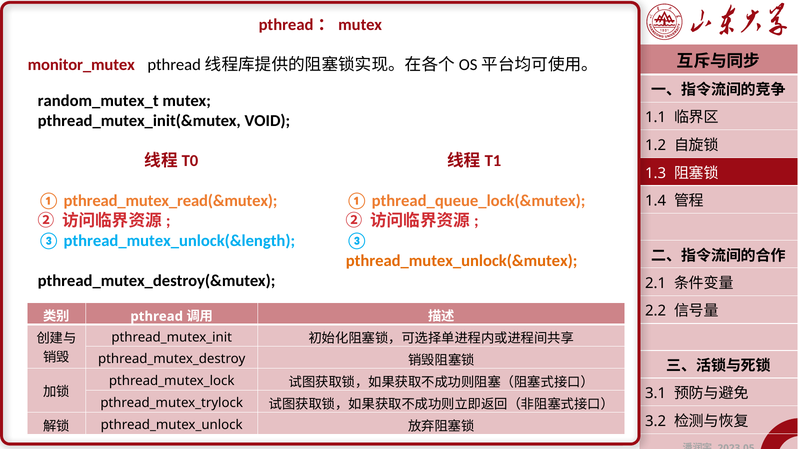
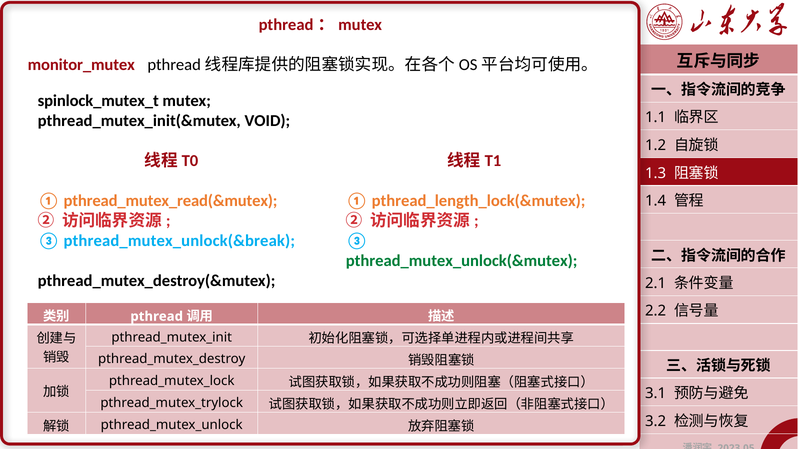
random_mutex_t: random_mutex_t -> spinlock_mutex_t (98, 101)
pthread_queue_lock(&mutex: pthread_queue_lock(&mutex -> pthread_length_lock(&mutex (479, 201)
pthread_mutex_unlock(&length: pthread_mutex_unlock(&length -> pthread_mutex_unlock(&break (179, 241)
pthread_mutex_unlock(&mutex colour: orange -> green (462, 261)
